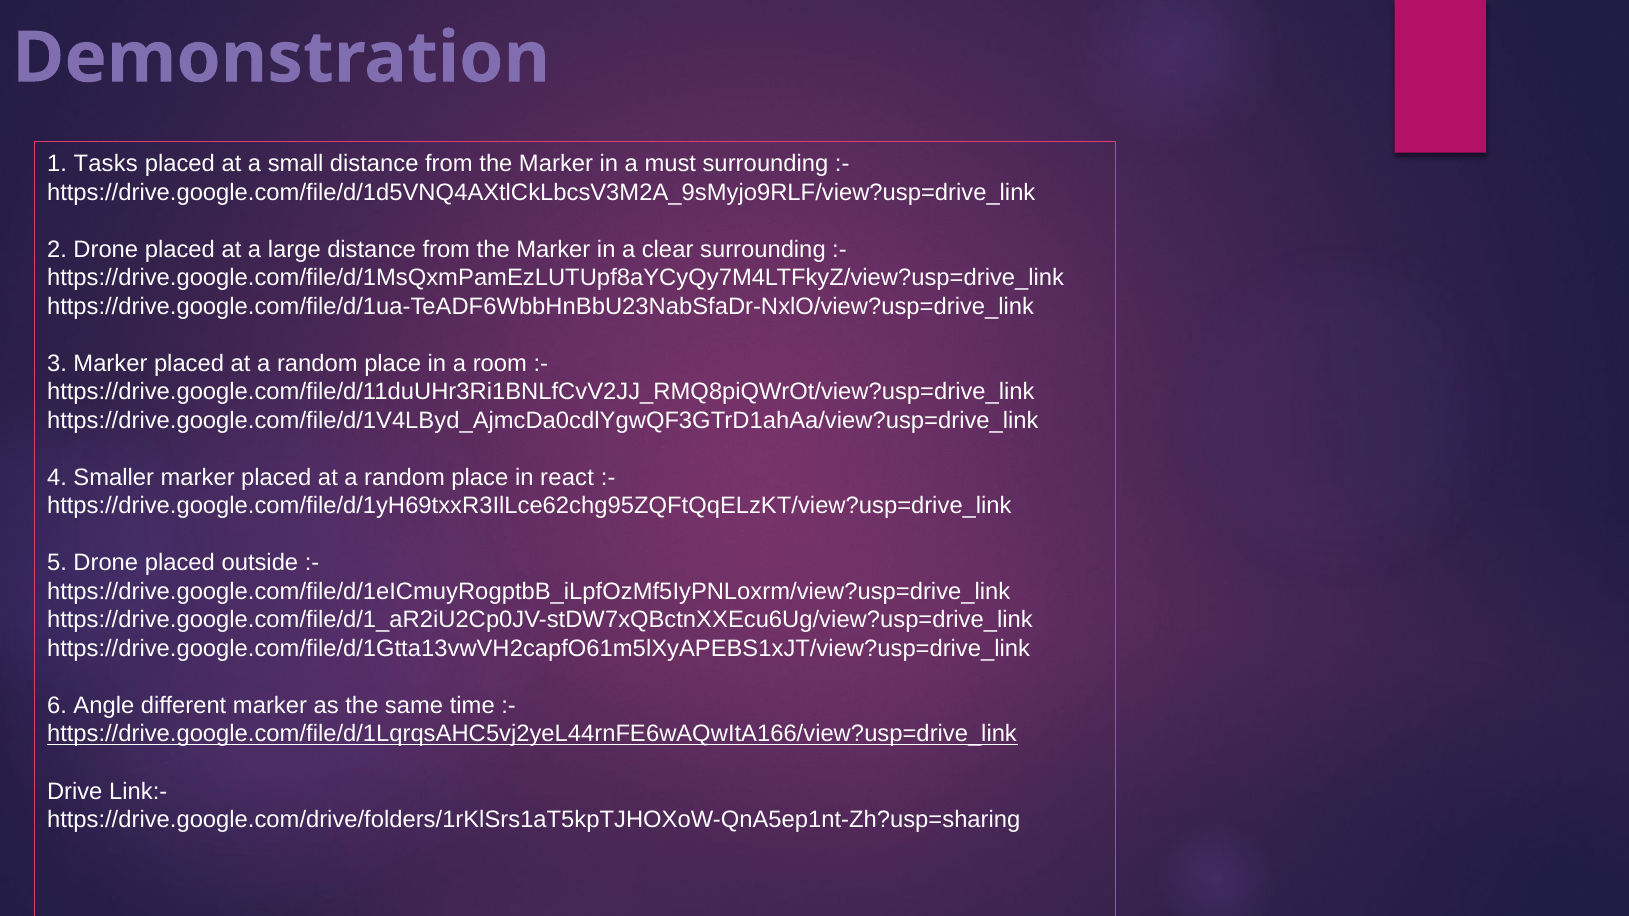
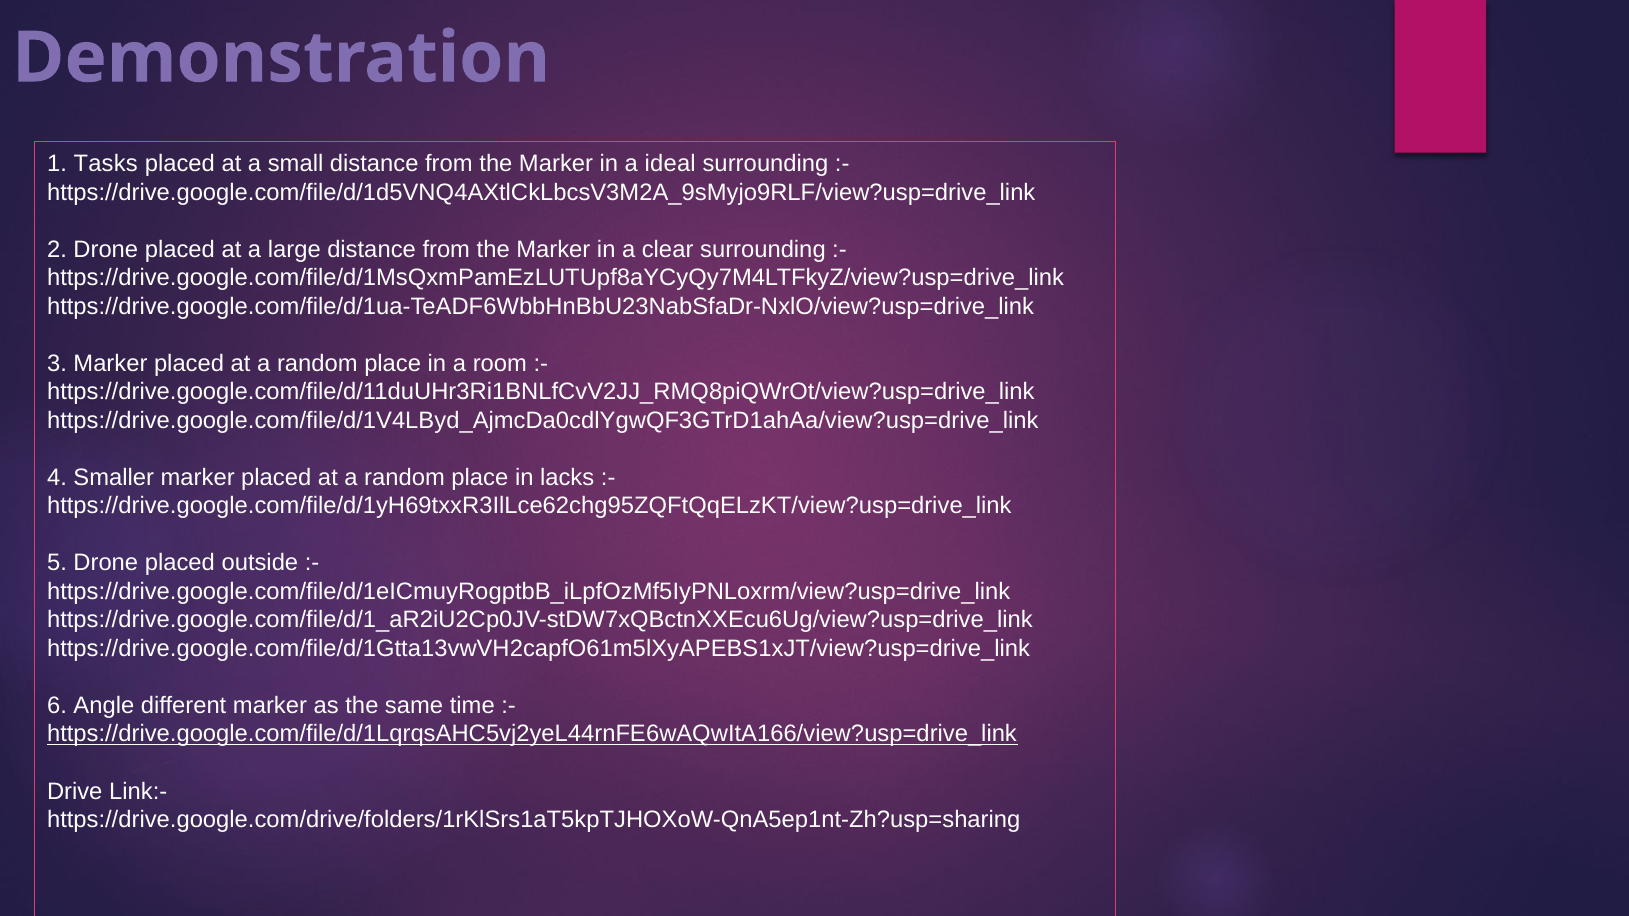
must: must -> ideal (670, 164)
react: react -> lacks (567, 478)
